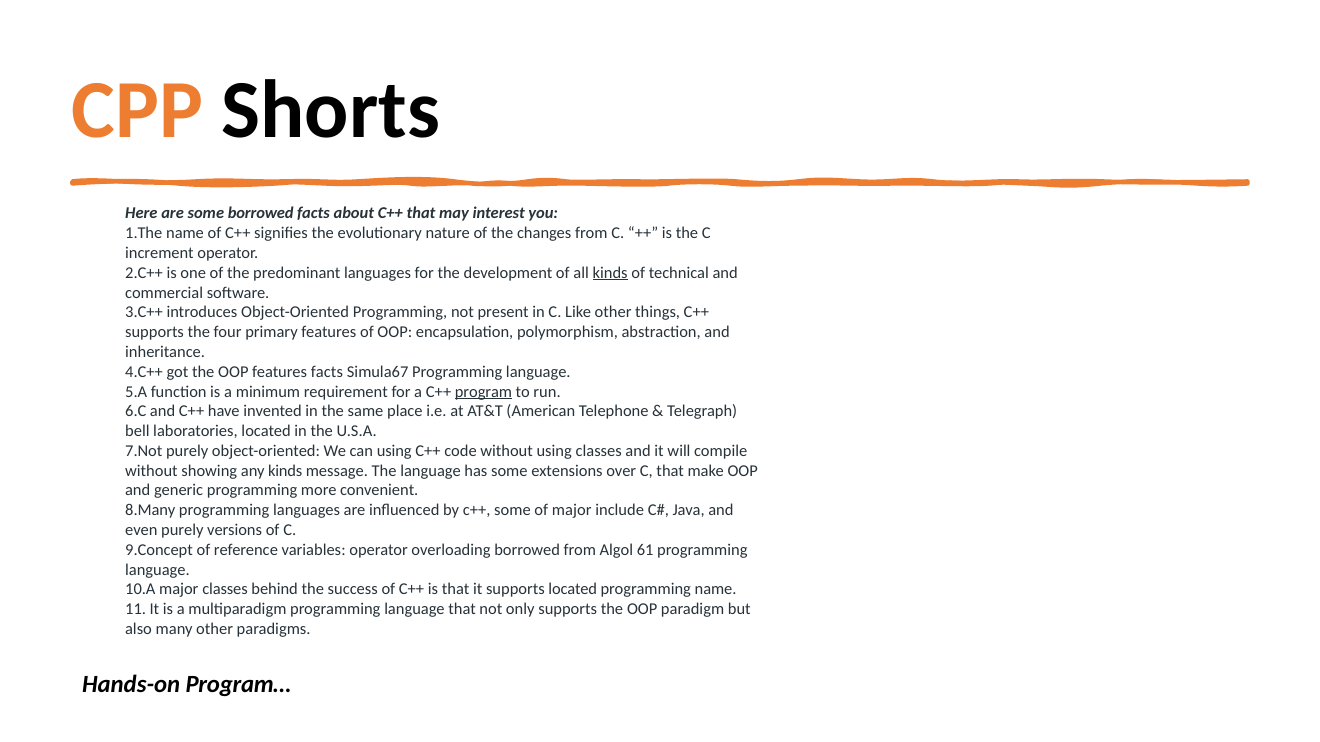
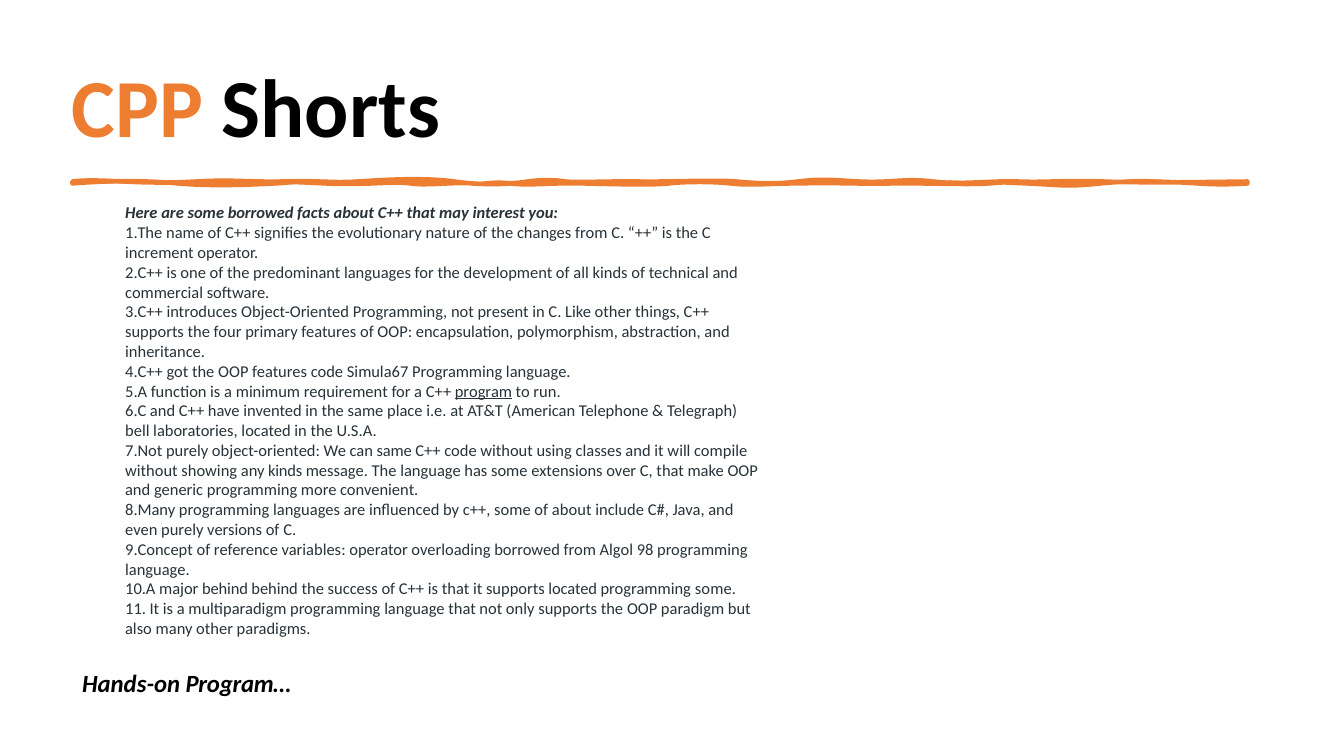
kinds underline: present -> none (610, 273)
features facts: facts -> code (327, 372)
can using: using -> same (394, 451)
of major: major -> about (572, 511)
61: 61 -> 98 (645, 550)
major classes: classes -> behind (225, 590)
programming name: name -> some (715, 590)
